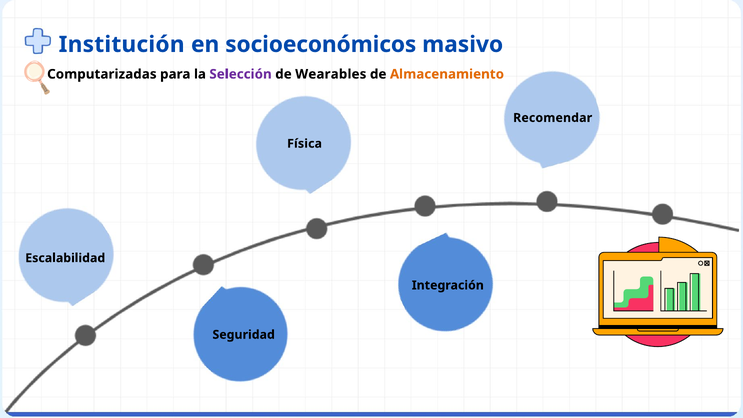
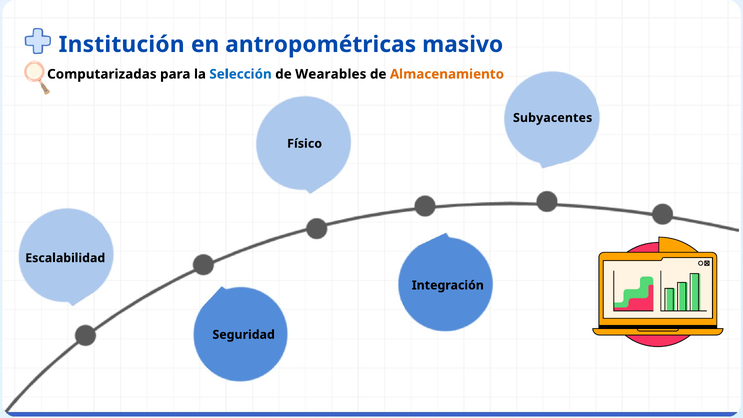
socioeconómicos: socioeconómicos -> antropométricas (321, 44)
Selección colour: purple -> blue (241, 74)
Recomendar: Recomendar -> Subyacentes (553, 118)
Física: Física -> Físico (305, 144)
